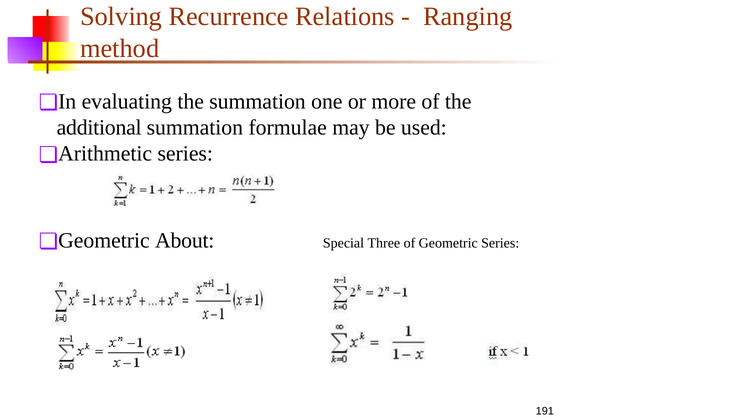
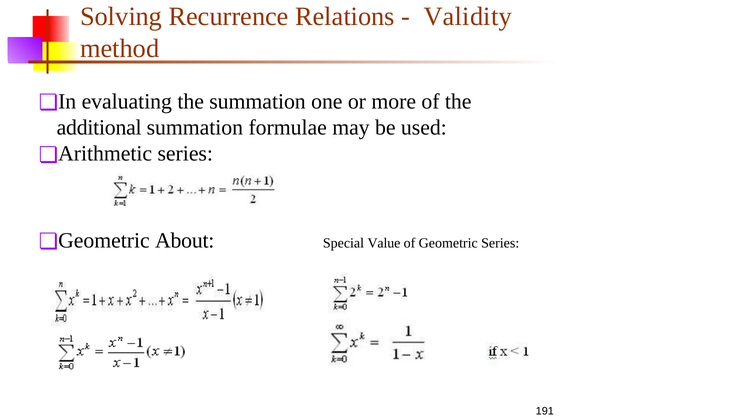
Ranging: Ranging -> Validity (468, 17)
Three: Three -> Value (384, 243)
